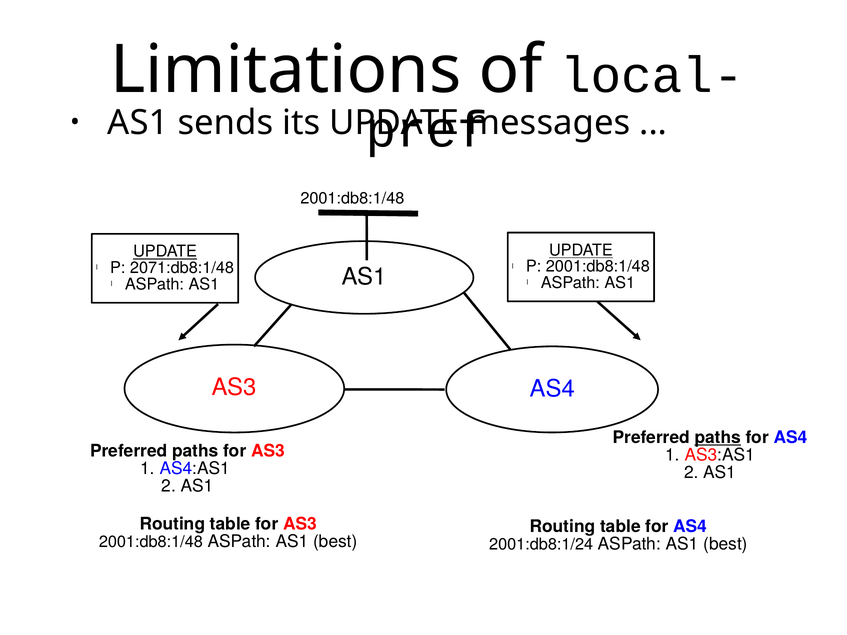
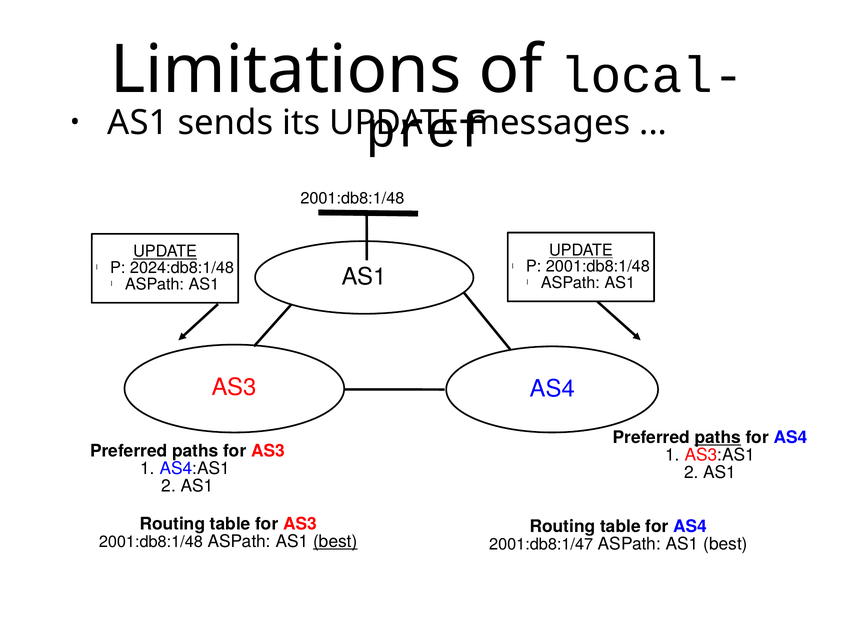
2071:db8:1/48: 2071:db8:1/48 -> 2024:db8:1/48 (182, 268)
best underline: none -> present (335, 542)
2001:db8:1/24: 2001:db8:1/24 -> 2001:db8:1/47 (541, 544)
